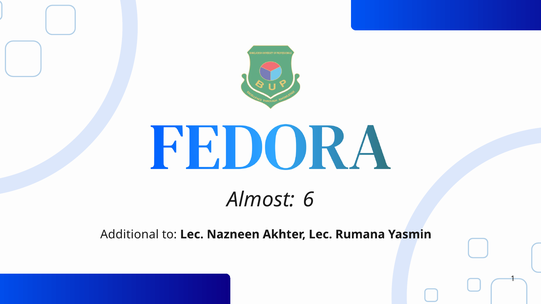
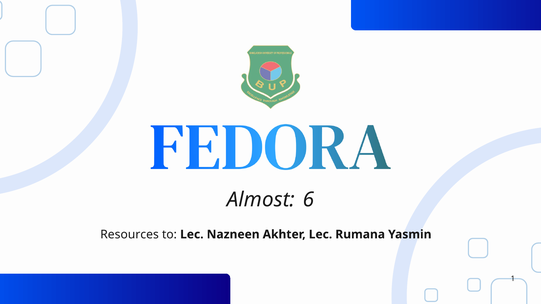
Additional: Additional -> Resources (130, 235)
